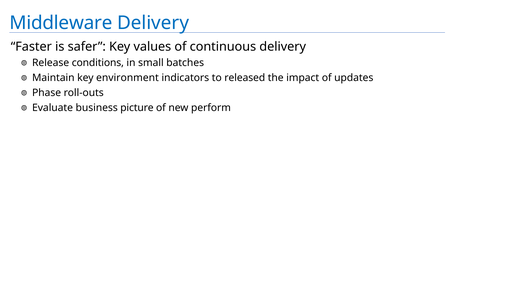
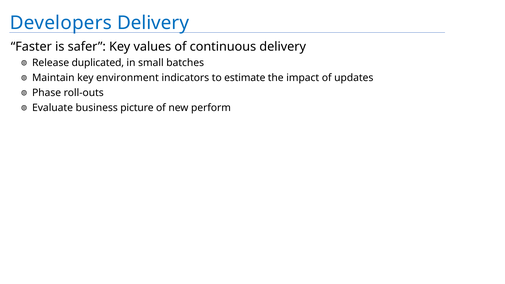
Middleware: Middleware -> Developers (61, 23)
conditions: conditions -> duplicated (98, 63)
released: released -> estimate (245, 78)
